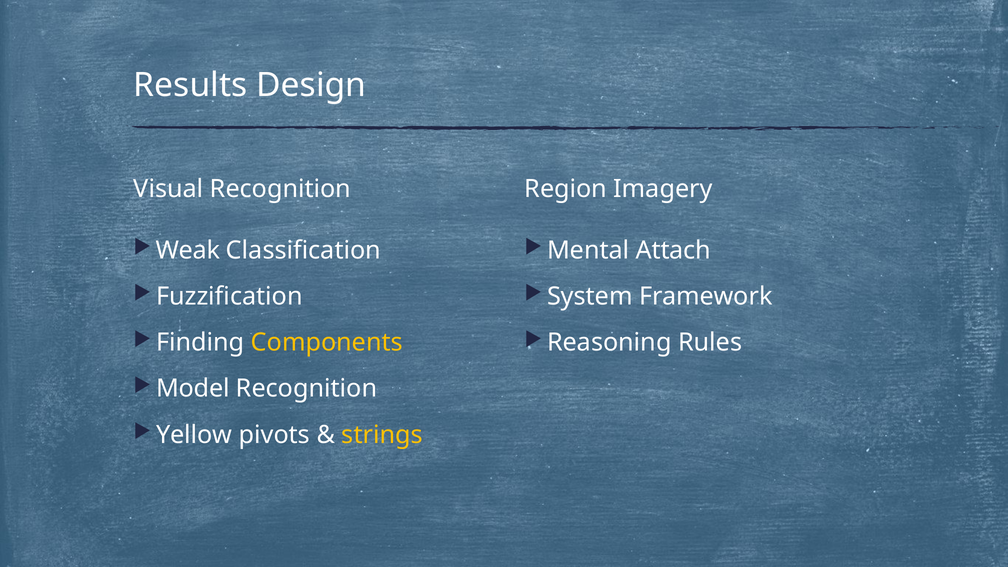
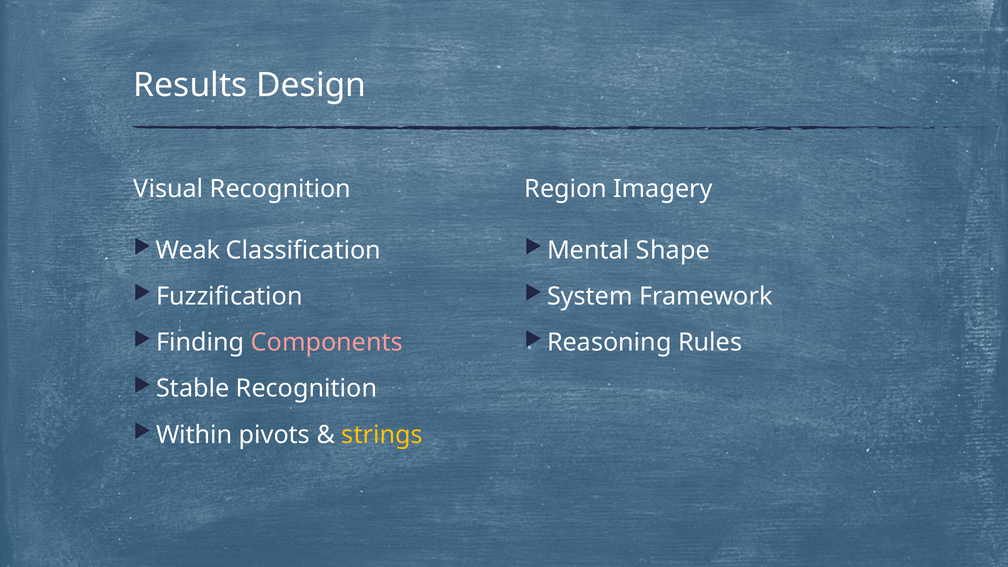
Attach: Attach -> Shape (673, 250)
Components colour: yellow -> pink (327, 343)
Model: Model -> Stable (193, 389)
Yellow: Yellow -> Within (194, 435)
